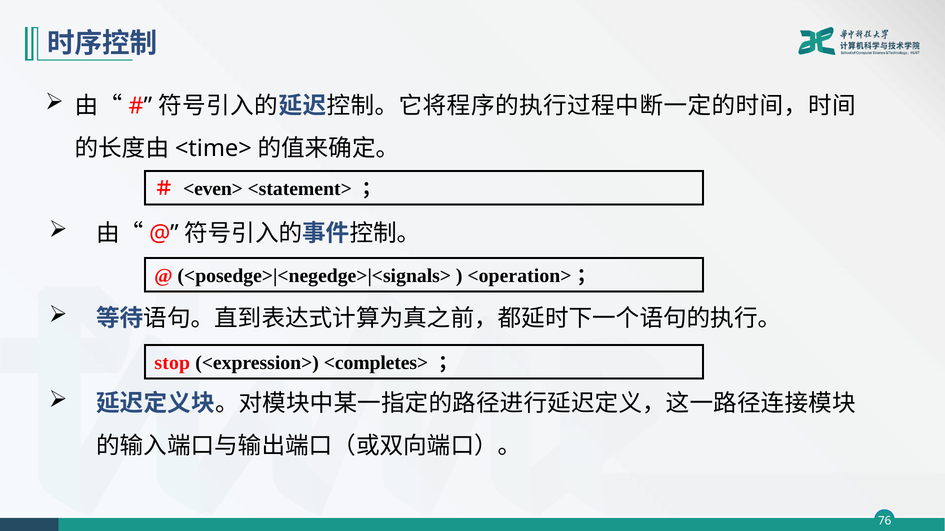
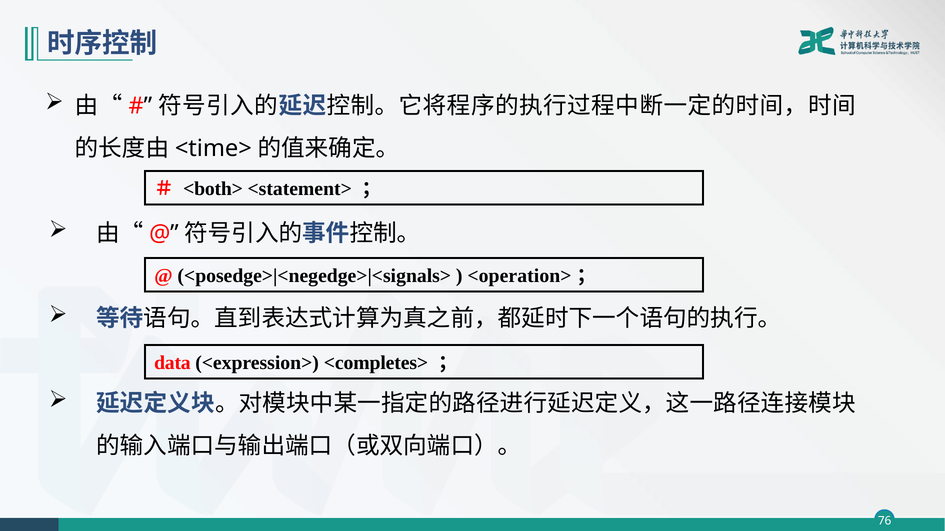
<even>: <even> -> <both> (213, 189)
stop: stop -> data (172, 363)
